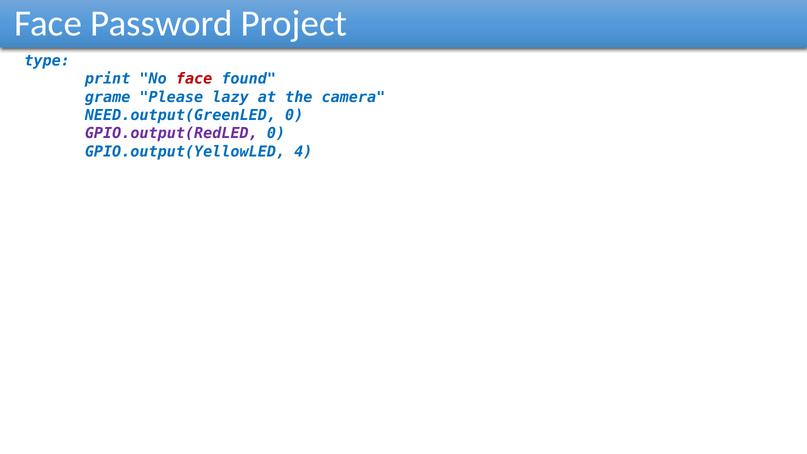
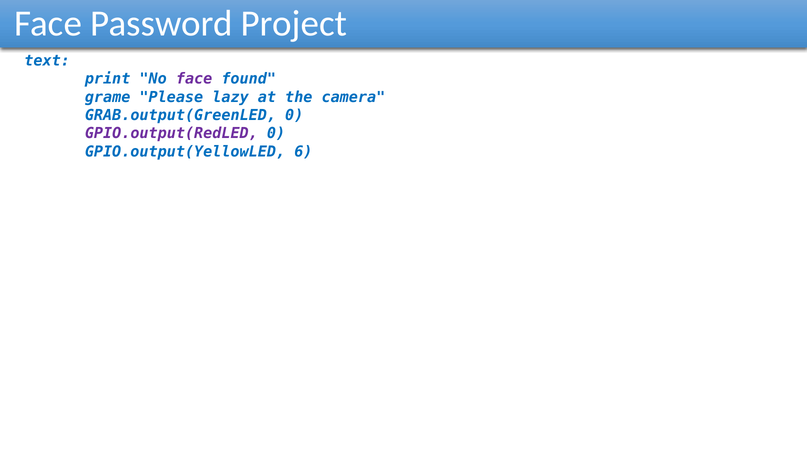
type: type -> text (47, 61)
face colour: red -> purple (194, 79)
NEED.output(GreenLED: NEED.output(GreenLED -> GRAB.output(GreenLED (180, 115)
4: 4 -> 6 (303, 152)
